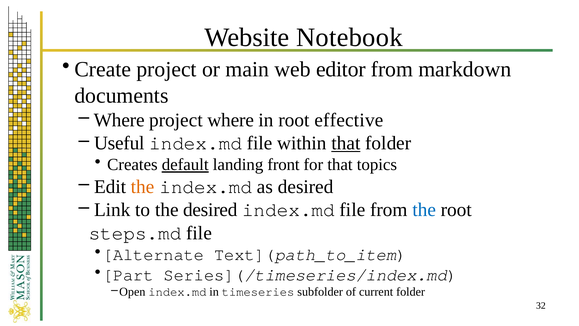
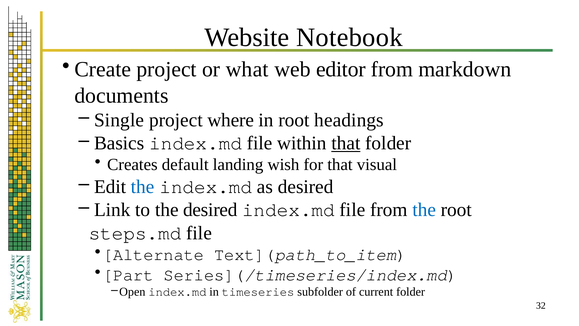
main: main -> what (247, 69)
Where: Where -> Single (119, 120)
effective: effective -> headings (349, 120)
Useful: Useful -> Basics (119, 143)
default underline: present -> none (185, 165)
front: front -> wish (283, 165)
topics: topics -> visual (377, 165)
the colour: orange -> blue (143, 186)
